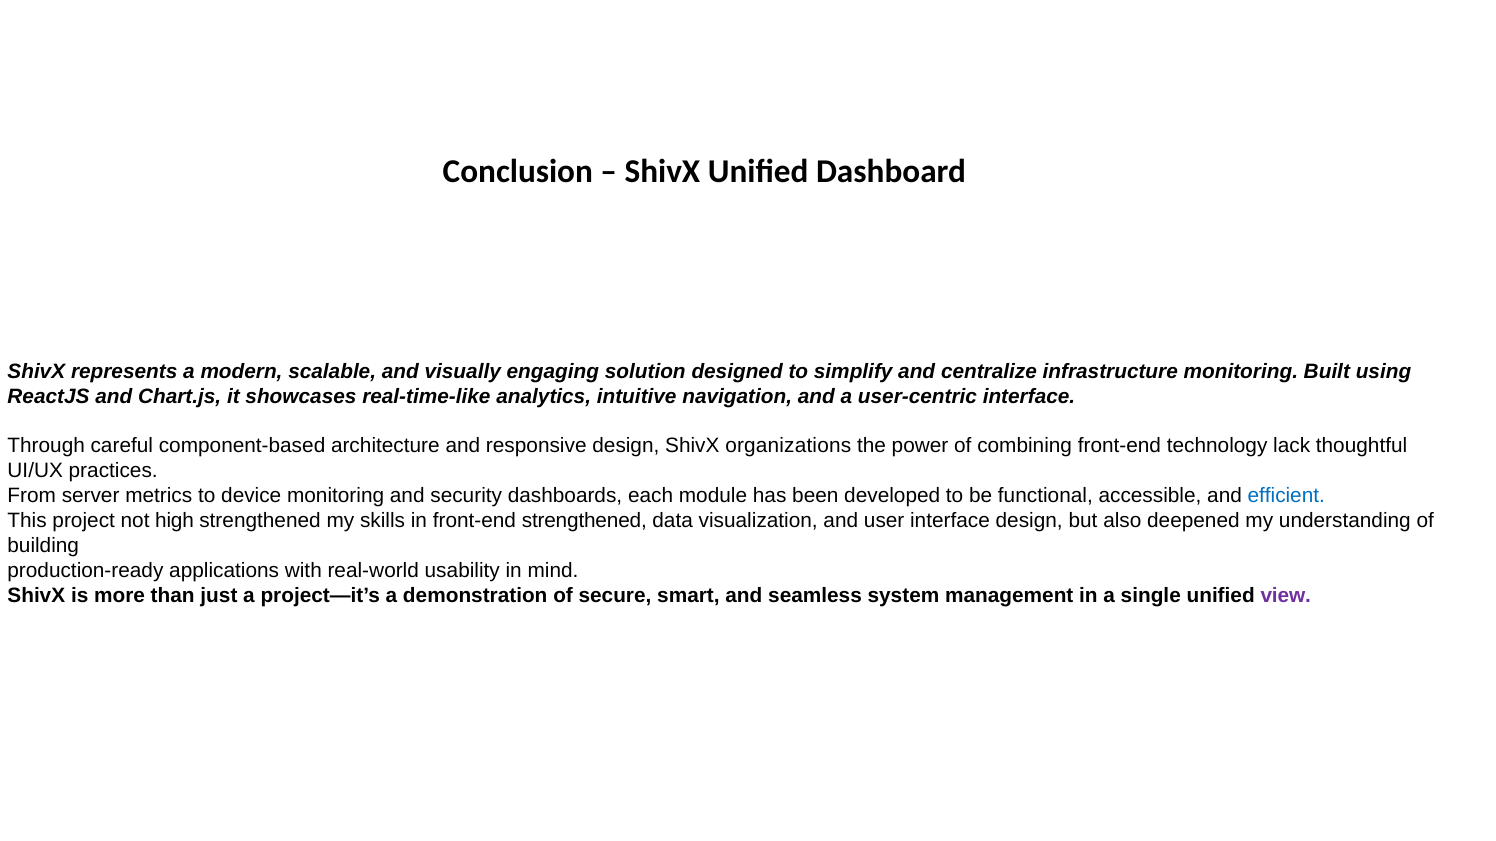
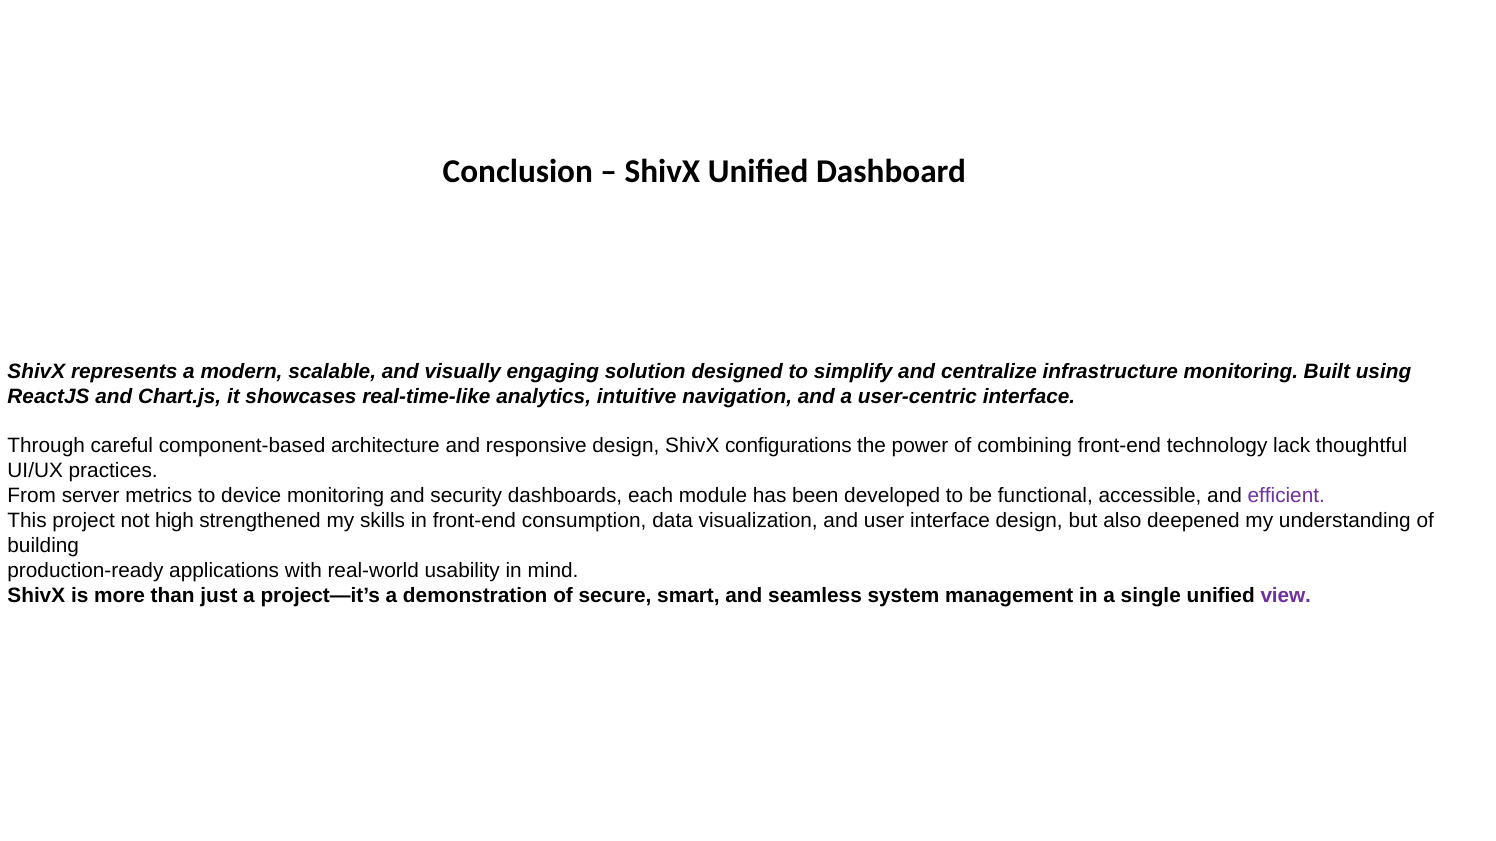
organizations: organizations -> configurations (788, 446)
efficient colour: blue -> purple (1286, 496)
front-end strengthened: strengthened -> consumption (584, 521)
